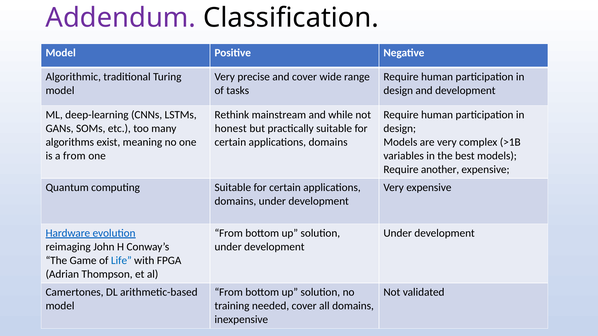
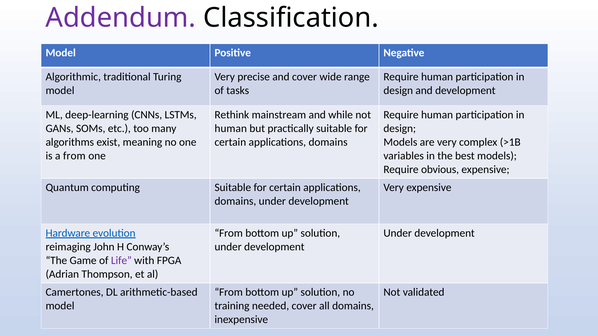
honest: honest -> human (231, 128)
another: another -> obvious (440, 170)
Life colour: blue -> purple (121, 261)
